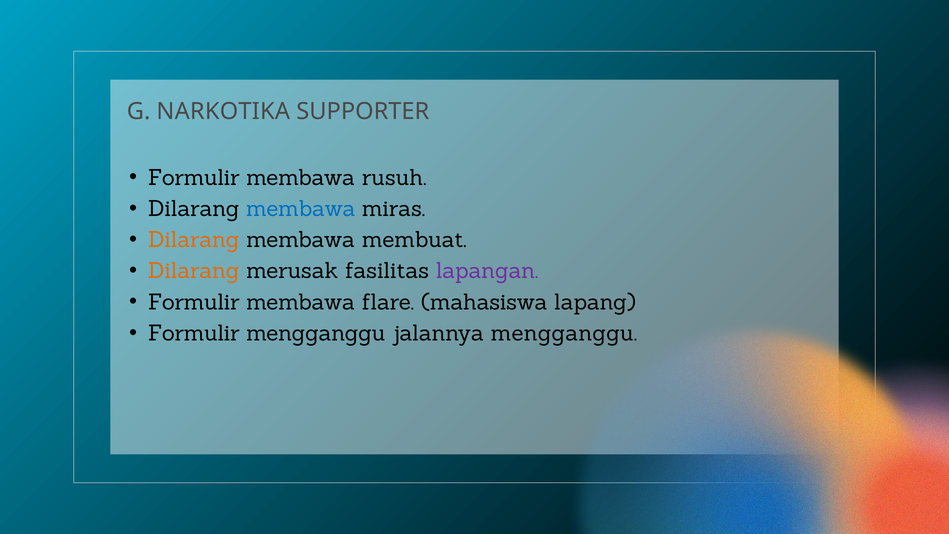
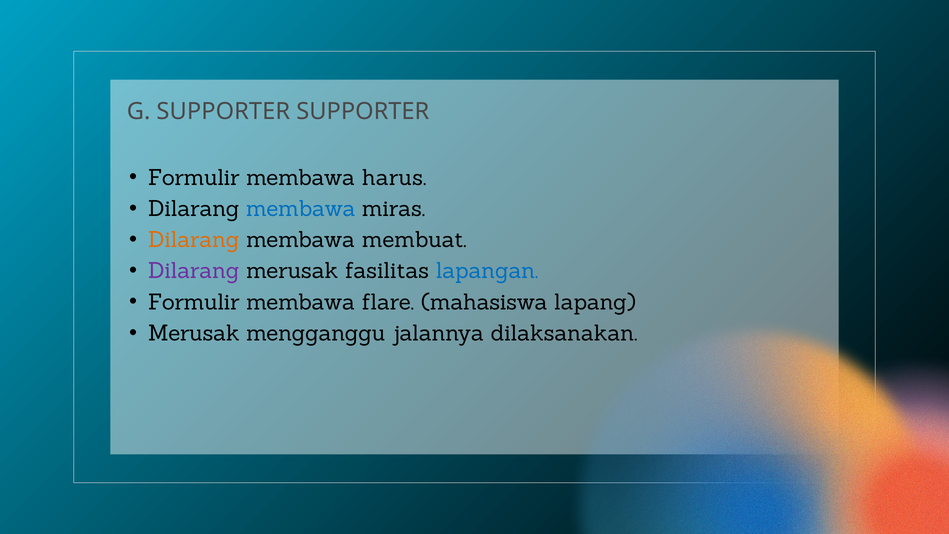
G NARKOTIKA: NARKOTIKA -> SUPPORTER (223, 111)
rusuh: rusuh -> harus (394, 178)
Dilarang colour: orange -> purple (194, 271)
lapangan colour: purple -> blue (487, 271)
Formulir: Formulir -> Merusak (194, 333)
jalannya mengganggu: mengganggu -> dilaksanakan (564, 333)
